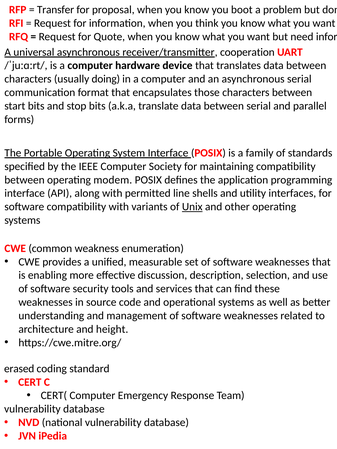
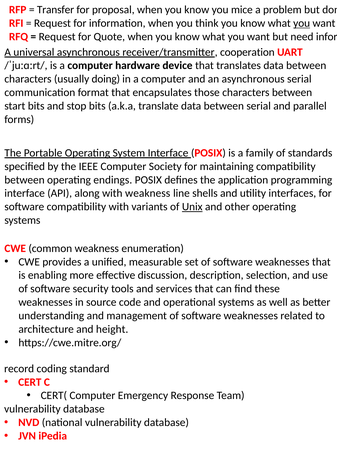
boot: boot -> mice (242, 10)
you underline: none -> present (302, 23)
modem: modem -> endings (113, 180)
with permitted: permitted -> weakness (148, 193)
erased: erased -> record (19, 369)
